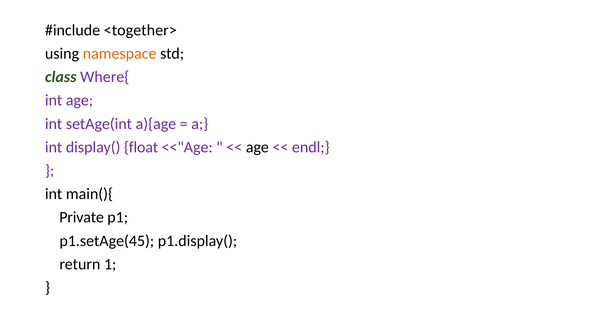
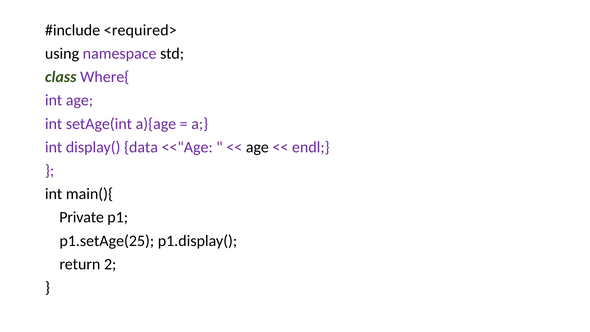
<together>: <together> -> <required> (140, 30)
namespace colour: orange -> purple (120, 53)
float: float -> data (141, 147)
p1.setAge(45: p1.setAge(45 -> p1.setAge(25 (107, 241)
1: 1 -> 2 (110, 264)
